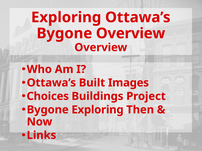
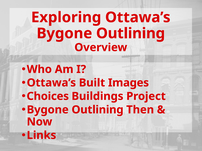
Overview: Overview -> Outlining (131, 33)
Exploring: Exploring -> Outlining (98, 110)
